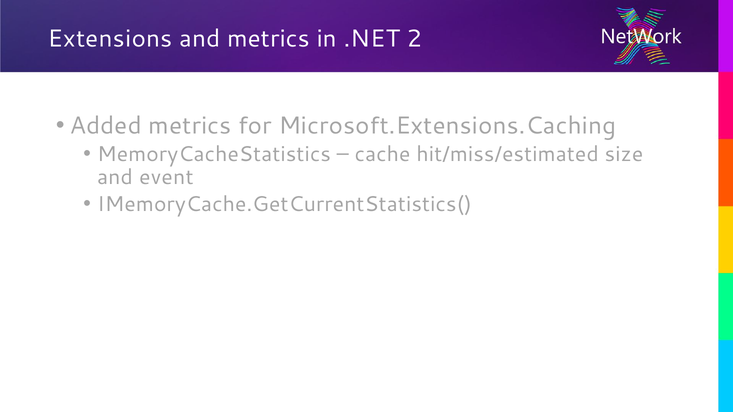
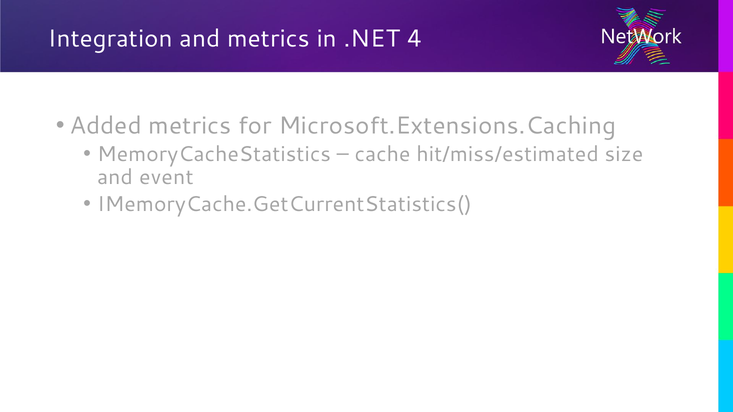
Extensions: Extensions -> Integration (110, 39)
2: 2 -> 4 (414, 39)
